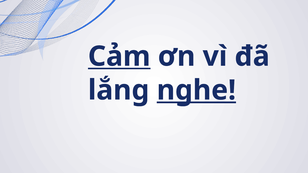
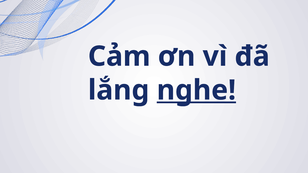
Cảm underline: present -> none (119, 56)
